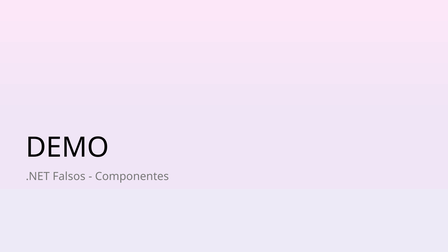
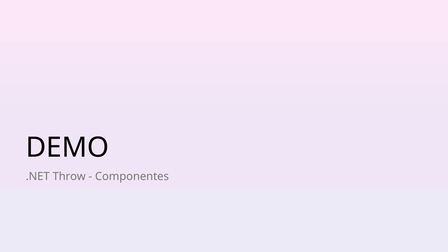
Falsos: Falsos -> Throw (69, 176)
